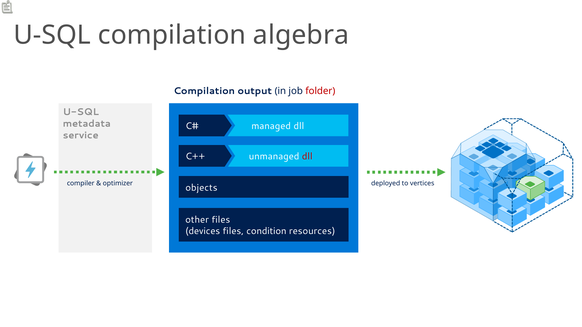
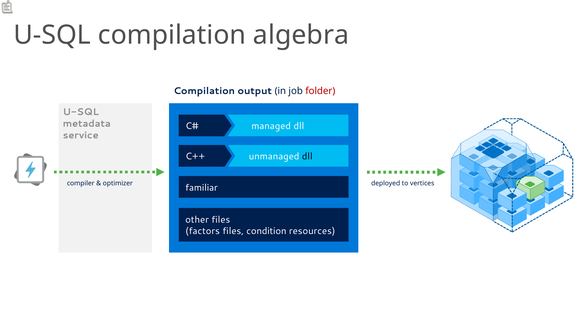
dll colour: red -> black (307, 157)
objects: objects -> familiar (202, 188)
devices: devices -> factors (203, 231)
